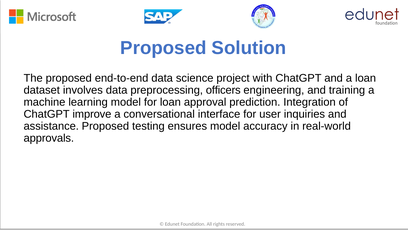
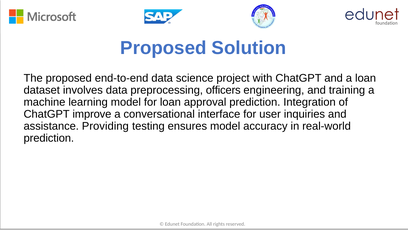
assistance Proposed: Proposed -> Providing (105, 126)
approvals: approvals -> prediction (49, 138)
